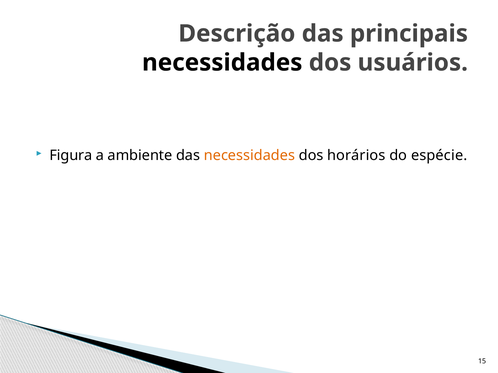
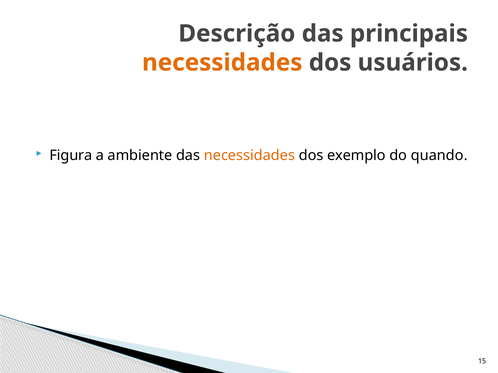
necessidades colour: black -> orange (222, 63)
horários: horários -> exemplo (356, 156)
espécie: espécie -> quando (439, 156)
